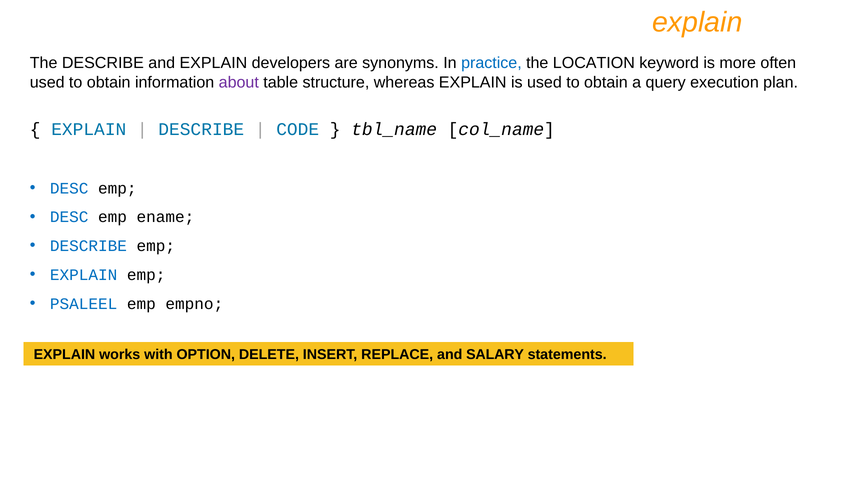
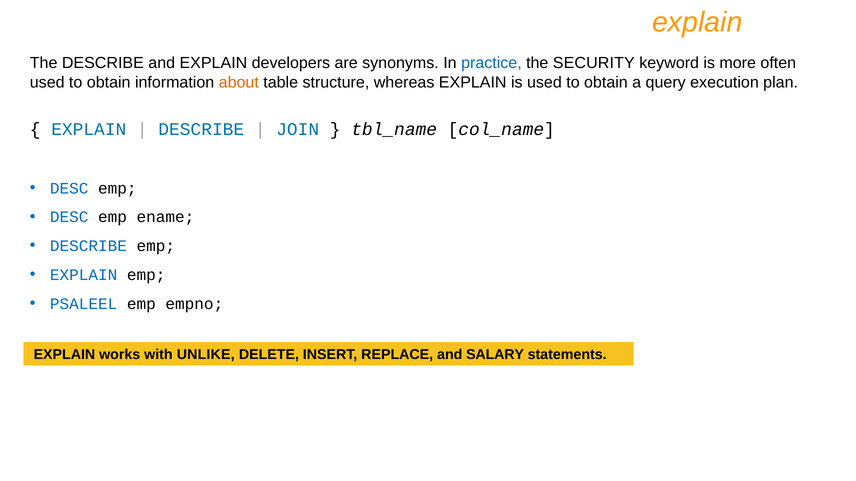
LOCATION: LOCATION -> SECURITY (594, 63)
about colour: purple -> orange (239, 83)
CODE: CODE -> JOIN (298, 129)
OPTION: OPTION -> UNLIKE (206, 355)
